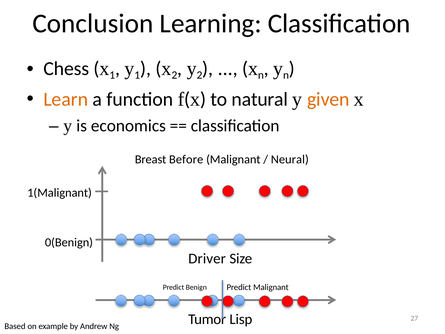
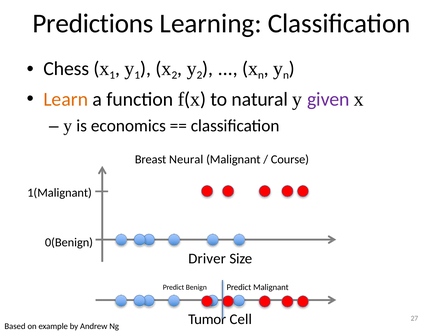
Conclusion: Conclusion -> Predictions (93, 24)
given colour: orange -> purple (328, 99)
Before: Before -> Neural (186, 160)
Neural: Neural -> Course (290, 160)
Lisp: Lisp -> Cell (241, 319)
